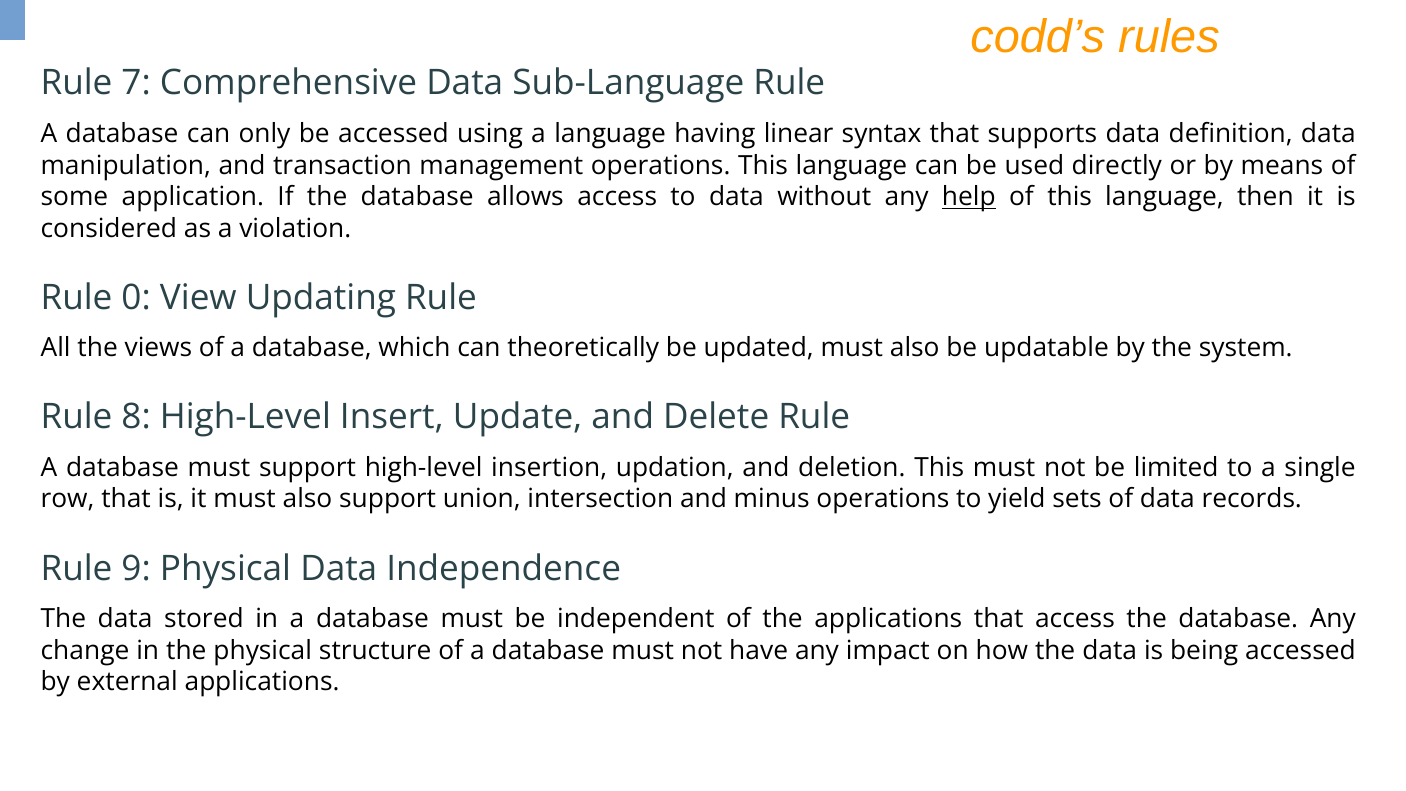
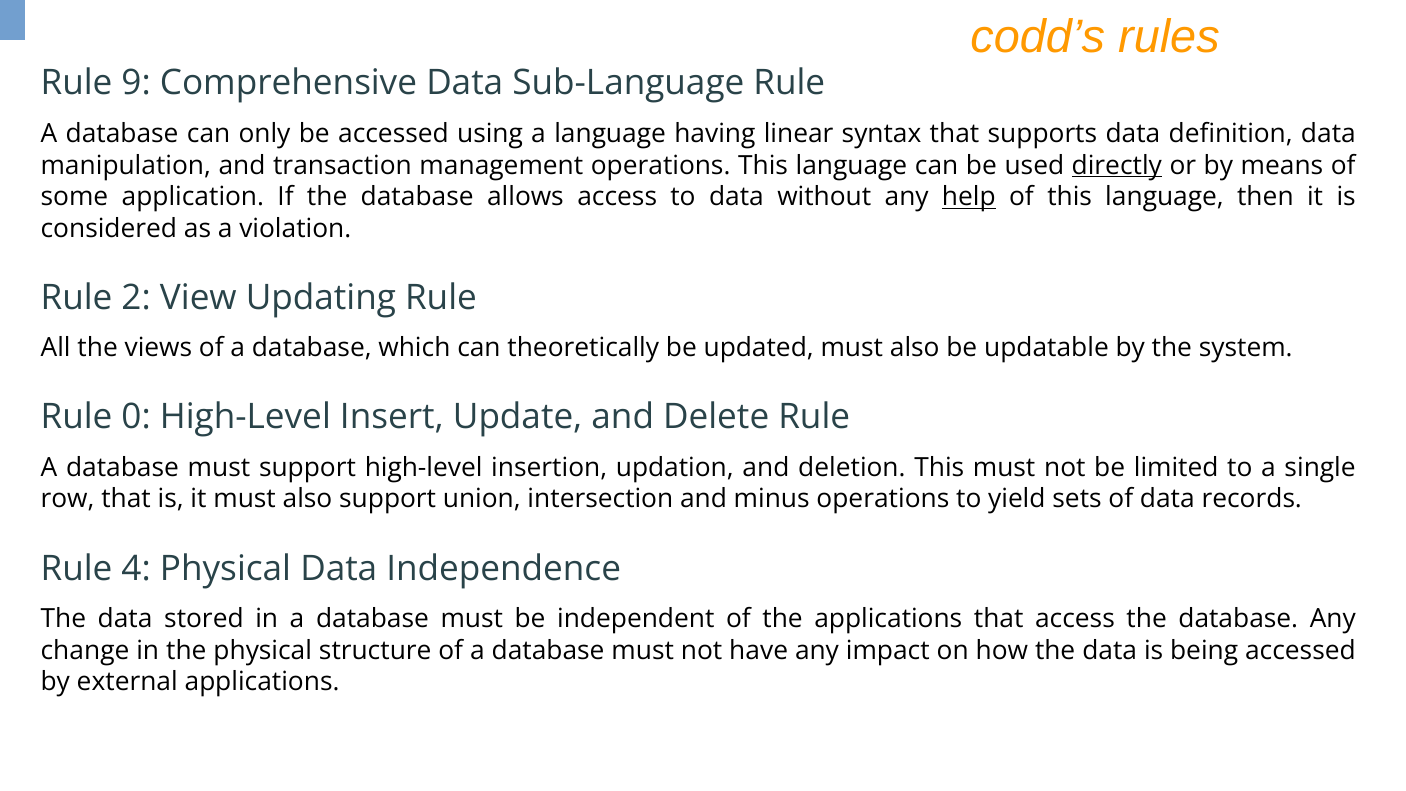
7: 7 -> 9 (136, 83)
directly underline: none -> present (1117, 165)
0: 0 -> 2 (136, 298)
8: 8 -> 0 (136, 417)
9: 9 -> 4 (136, 568)
